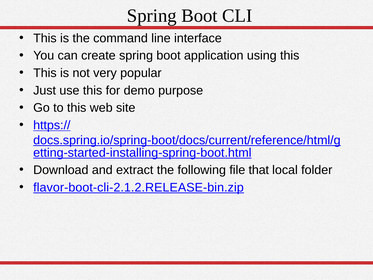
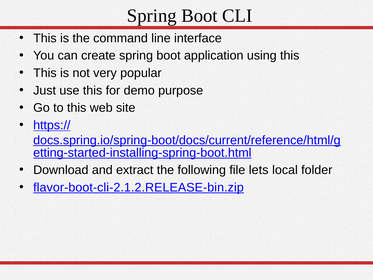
that: that -> lets (259, 170)
